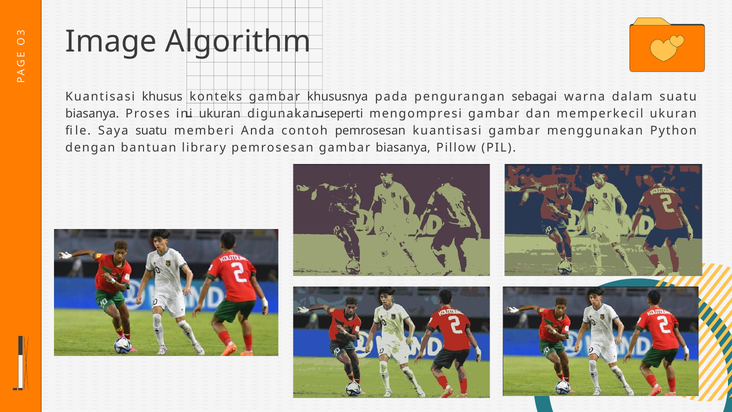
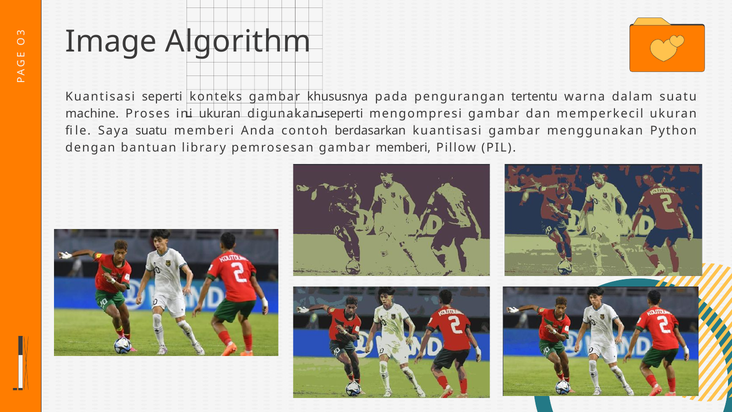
Kuantisasi khusus: khusus -> seperti (162, 96)
sebagai: sebagai -> tertentu (534, 96)
biasanya: biasanya -> machine (92, 114)
contoh pemrosesan: pemrosesan -> berdasarkan (370, 131)
gambar biasanya: biasanya -> memberi (403, 148)
